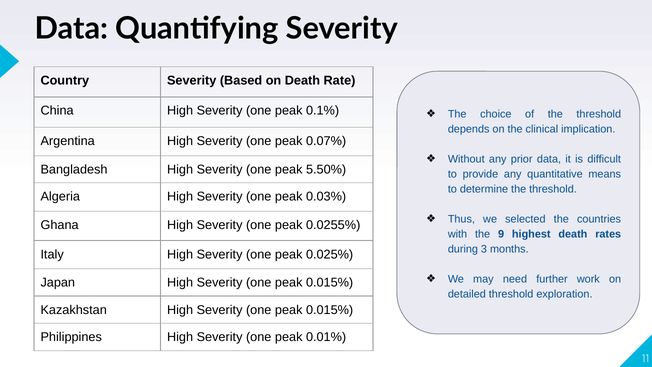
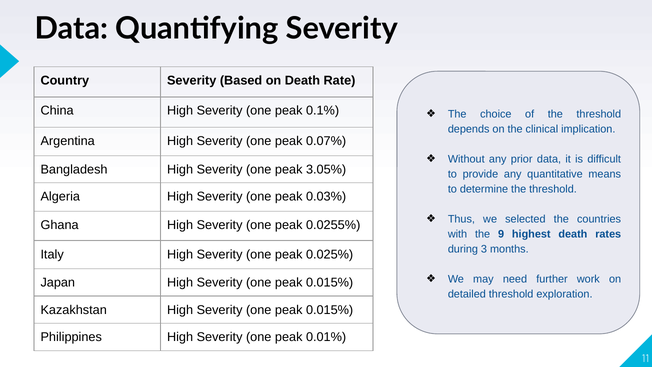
5.50%: 5.50% -> 3.05% (326, 169)
